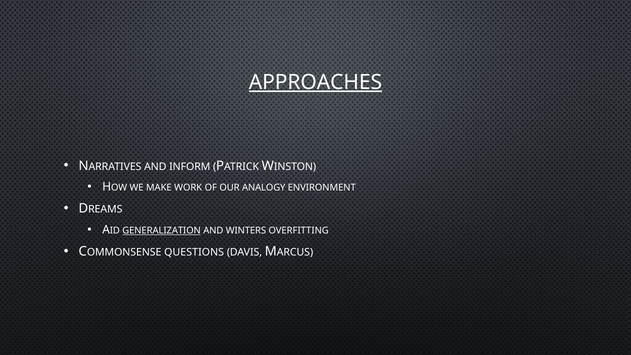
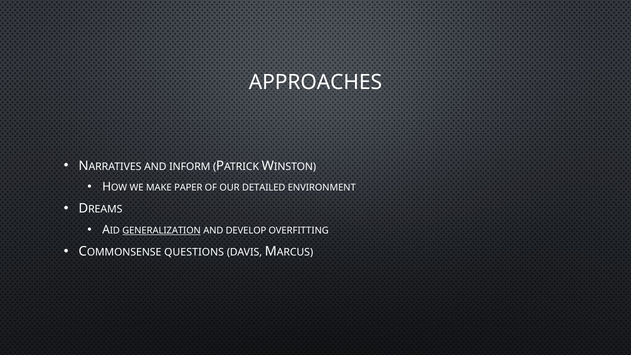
APPROACHES underline: present -> none (315, 82)
WORK: WORK -> PAPER (188, 188)
ANALOGY: ANALOGY -> DETAILED (264, 188)
WINTERS: WINTERS -> DEVELOP (246, 231)
